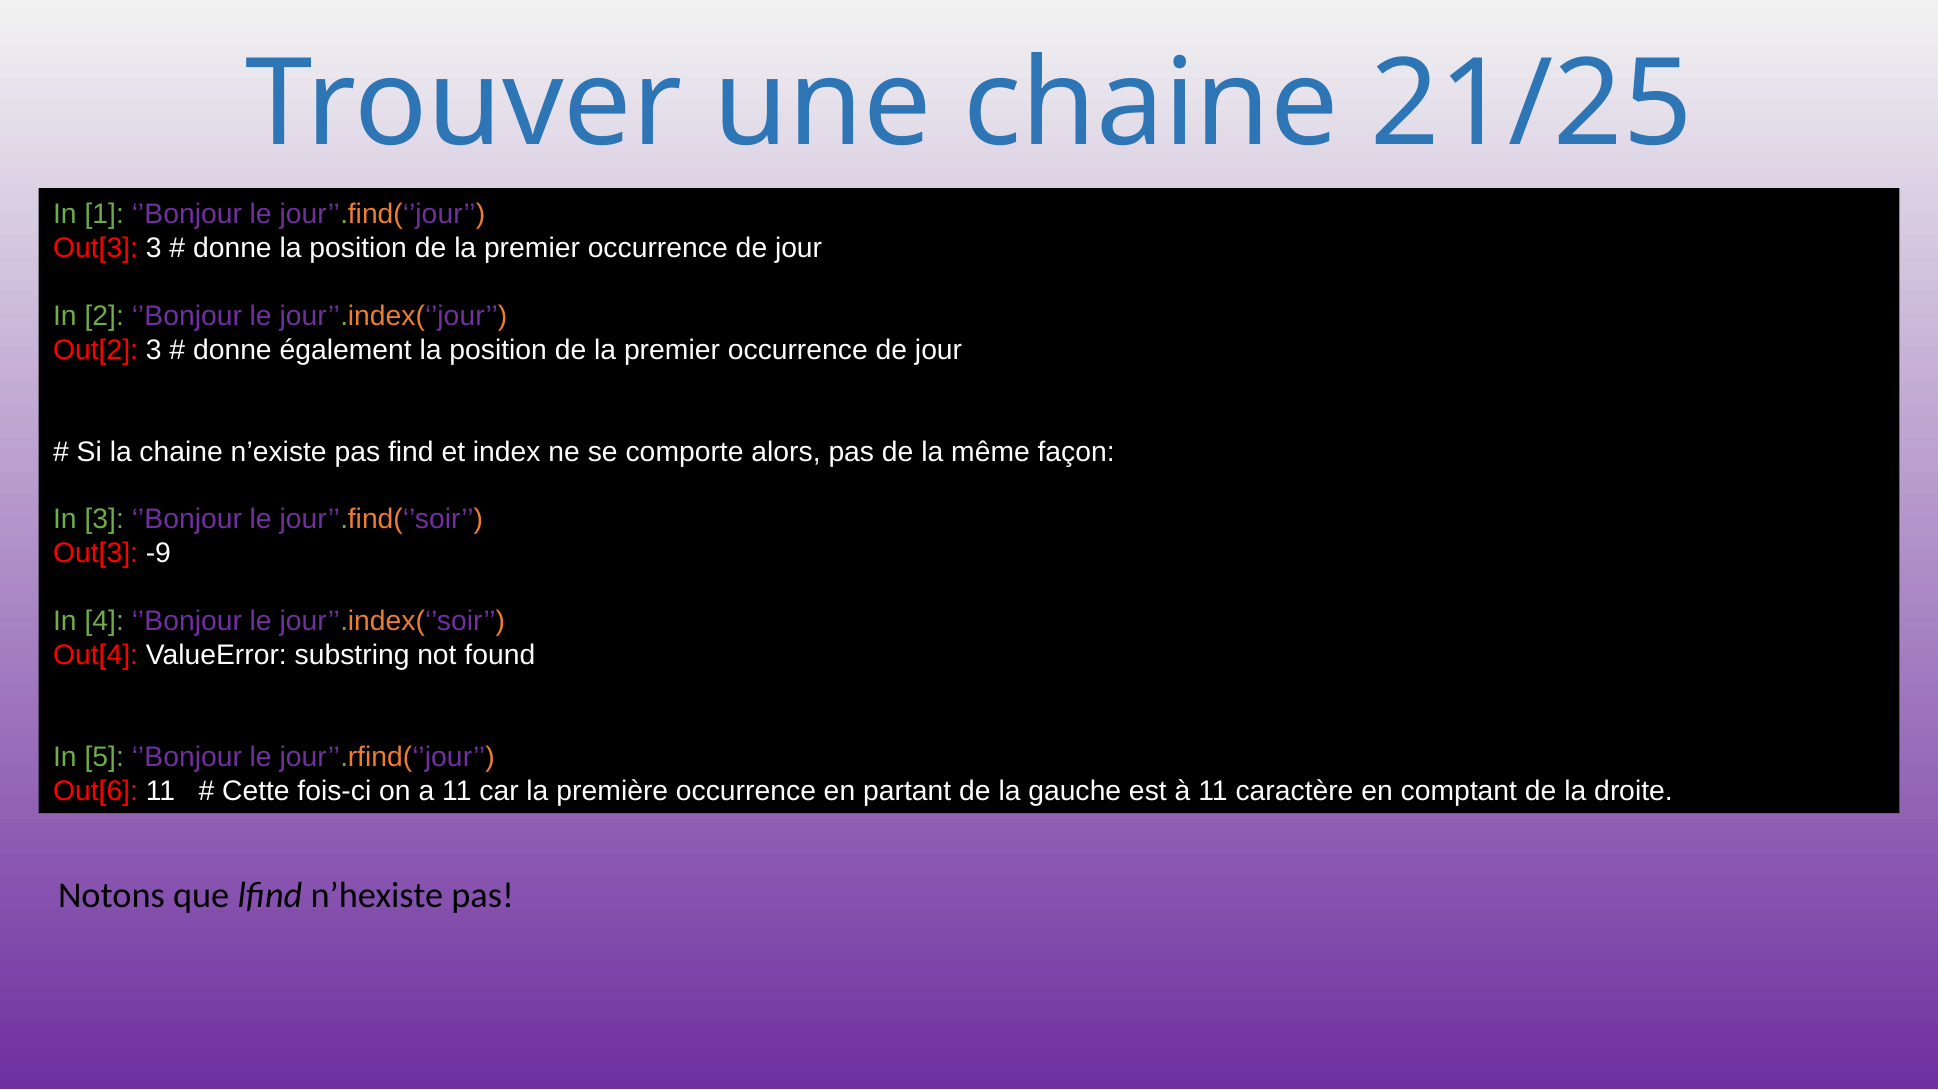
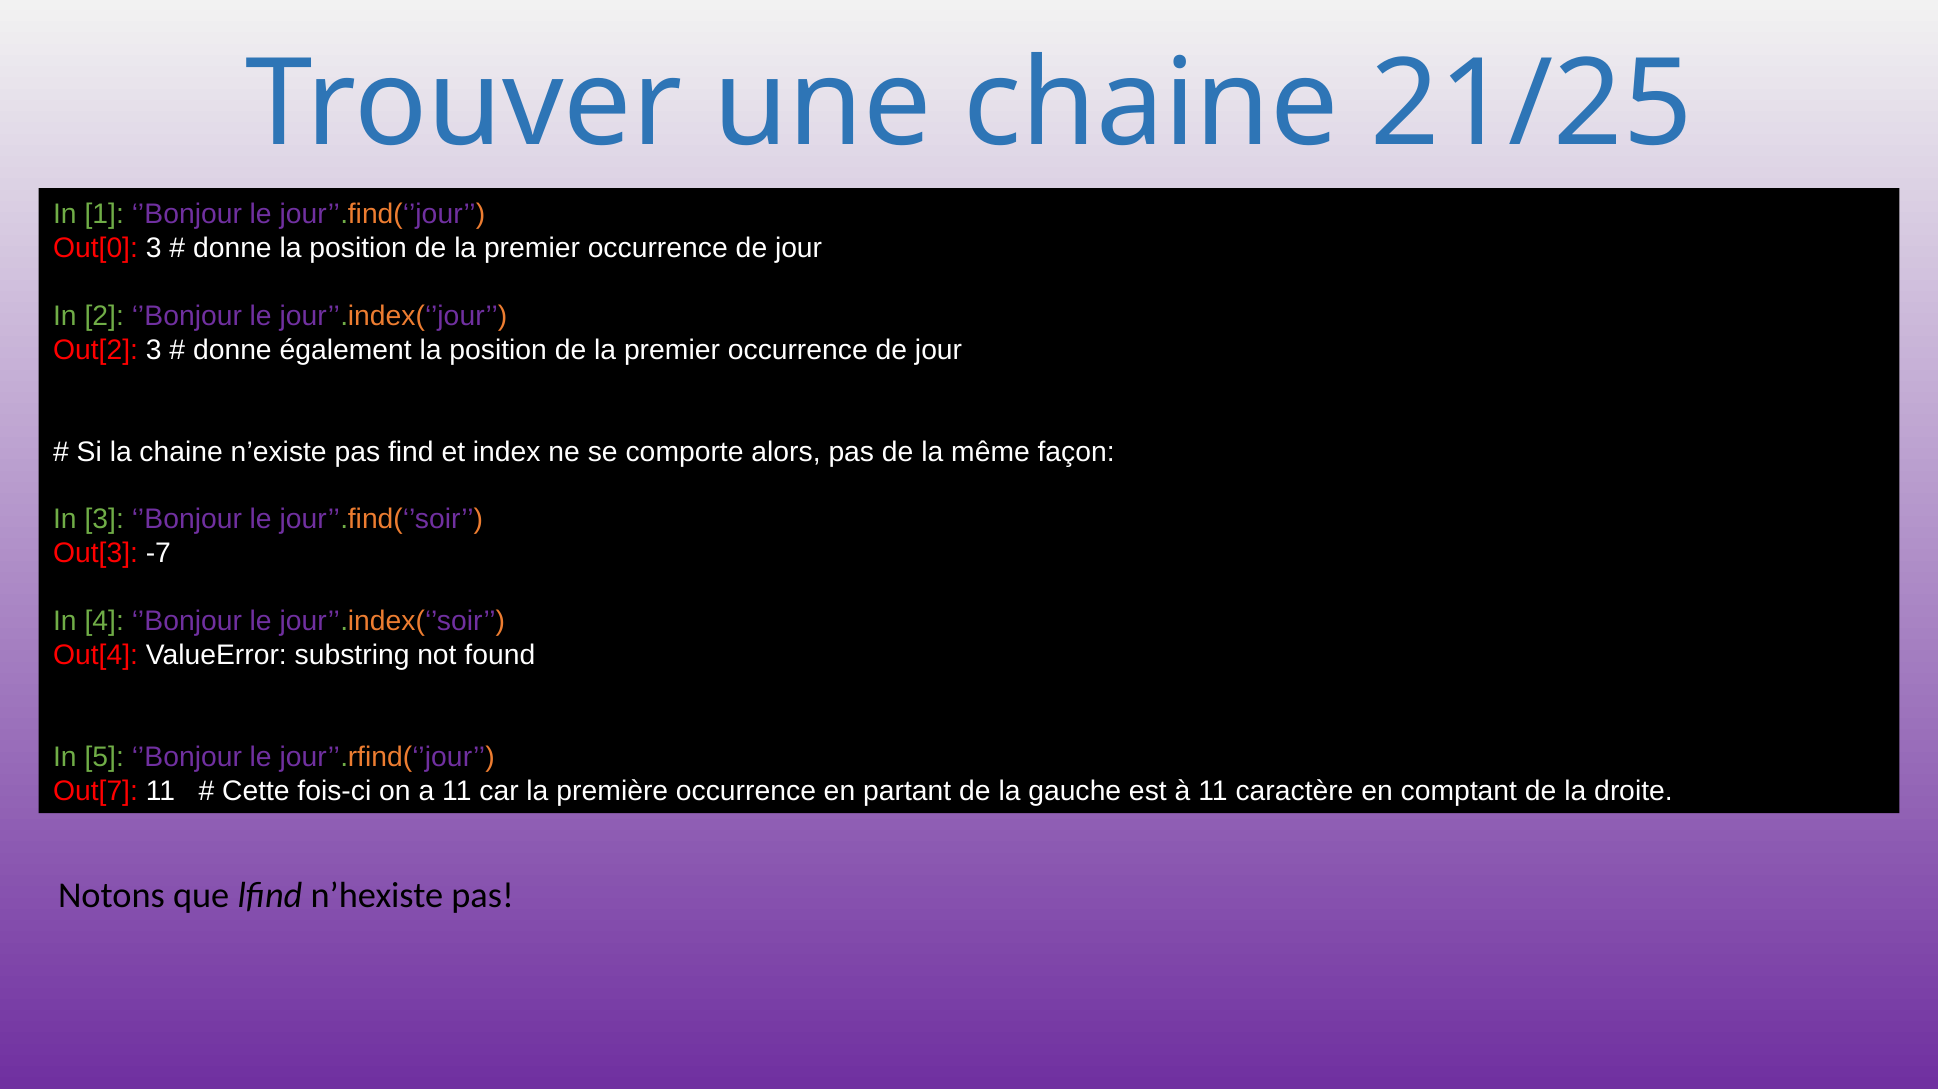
Out[3: Out[3 -> Out[0 (96, 248)
-9: -9 -> -7 (158, 554)
Out[6: Out[6 -> Out[7 (96, 791)
